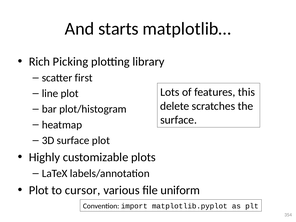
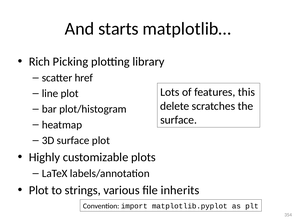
first: first -> href (84, 78)
cursor: cursor -> strings (83, 190)
uniform: uniform -> inherits (180, 190)
